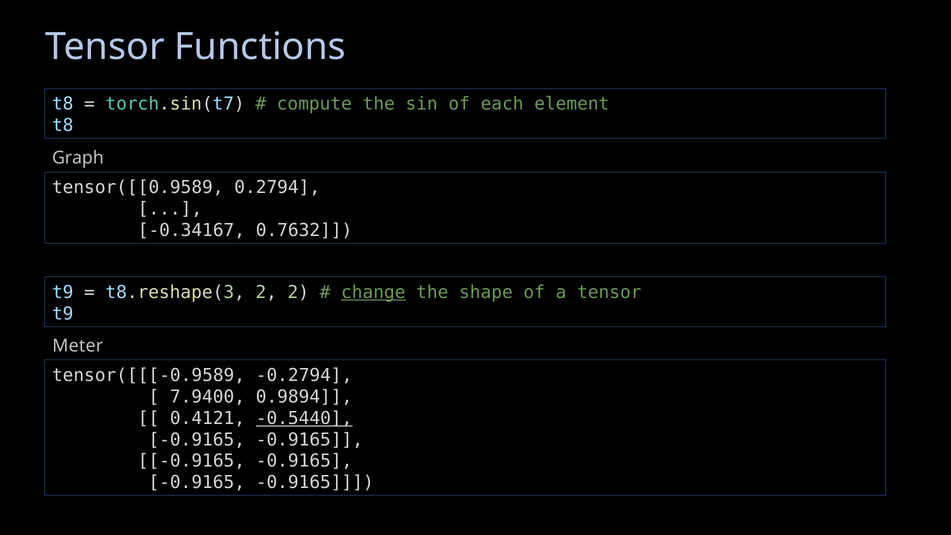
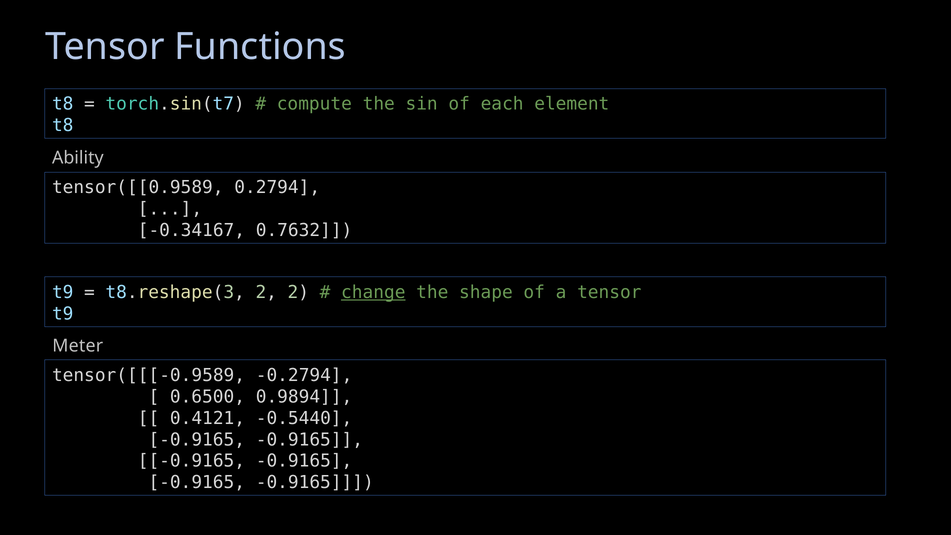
Graph: Graph -> Ability (78, 158)
7.9400: 7.9400 -> 0.6500 (207, 397)
-0.5440 underline: present -> none (304, 418)
